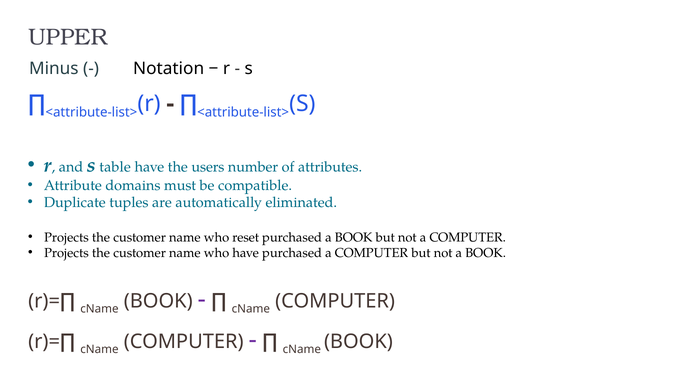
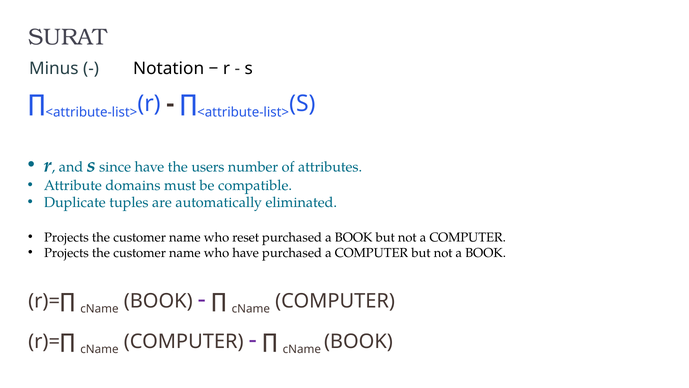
UPPER: UPPER -> SURAT (68, 37)
table: table -> since (115, 167)
